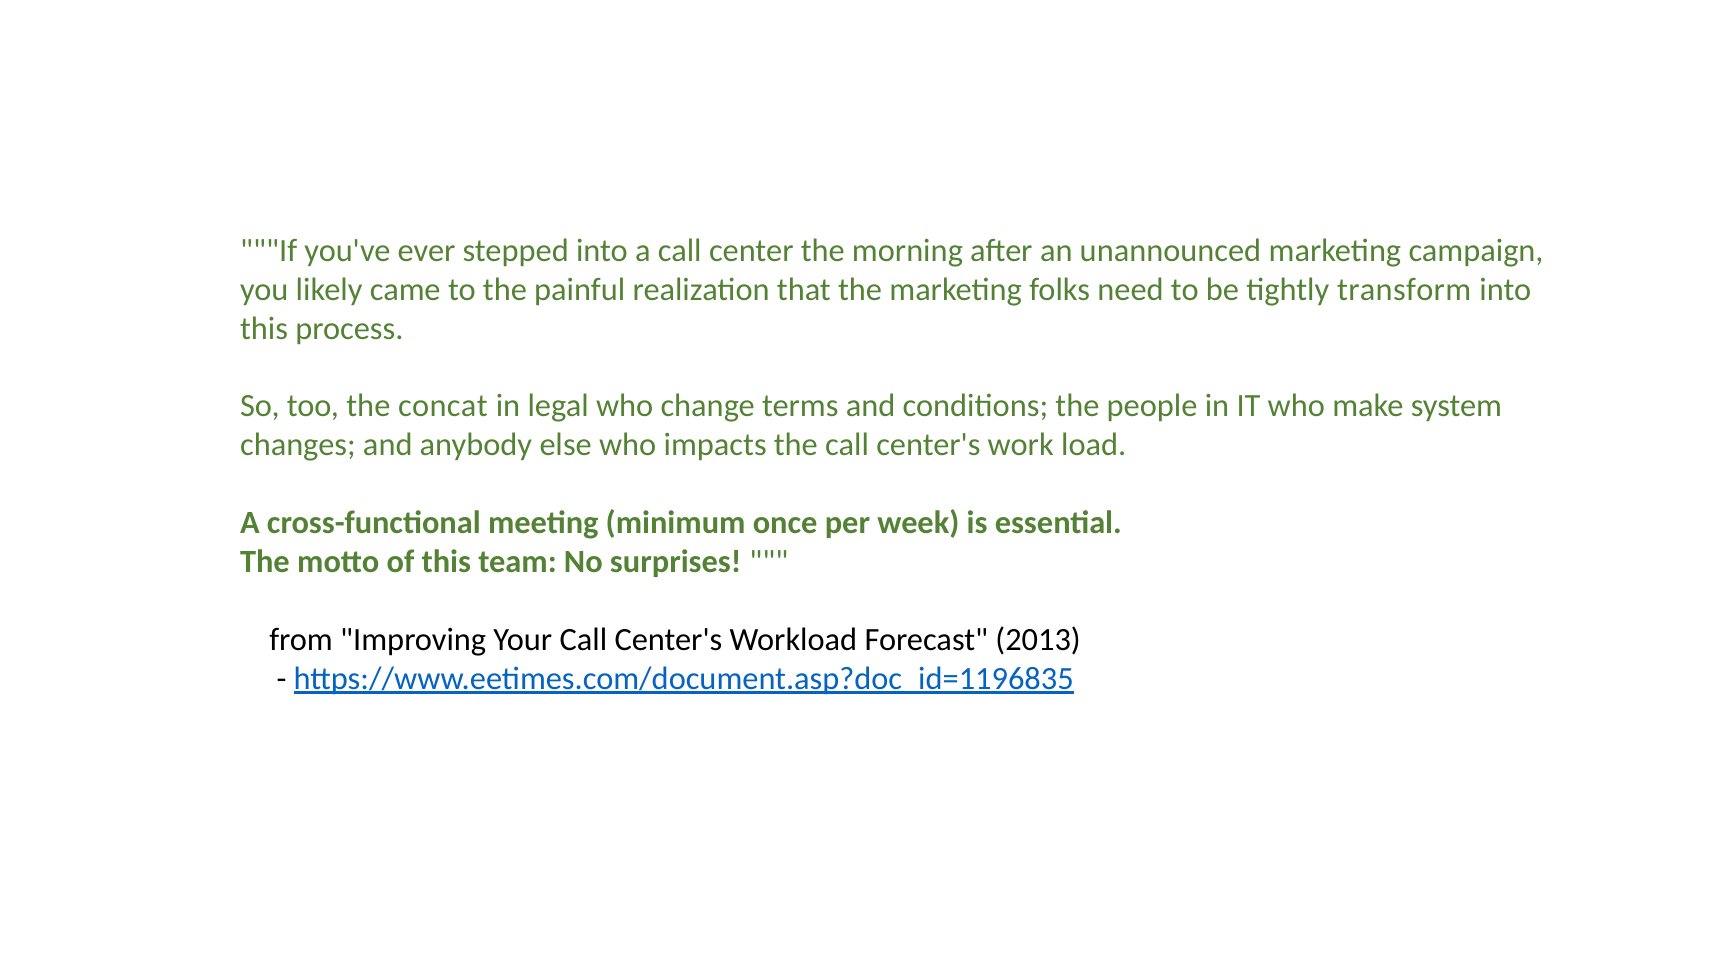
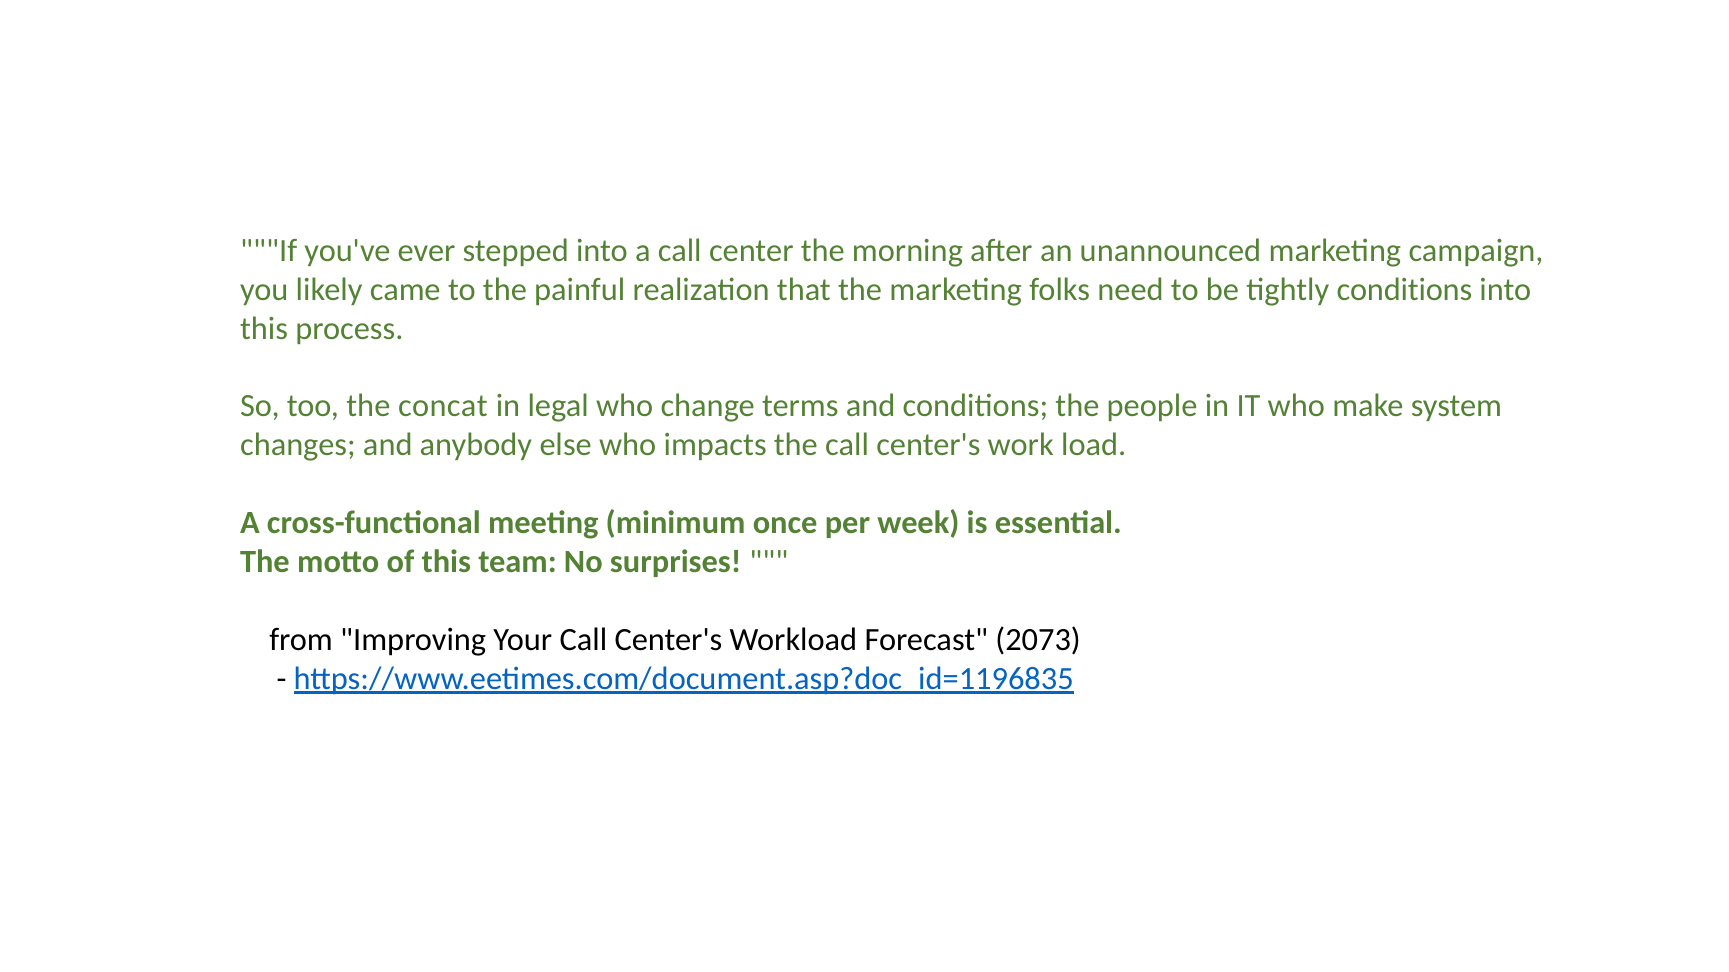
tightly transform: transform -> conditions (1404, 290)
2013: 2013 -> 2073 (1038, 640)
